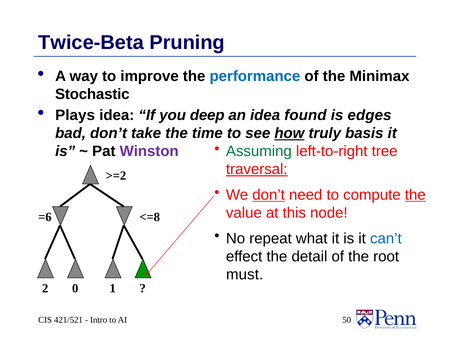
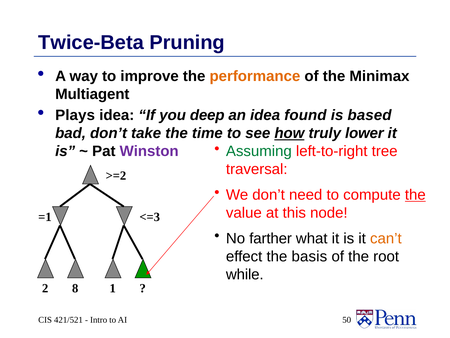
performance colour: blue -> orange (255, 76)
Stochastic: Stochastic -> Multiagent (92, 94)
edges: edges -> based (370, 115)
basis: basis -> lower (364, 133)
traversal underline: present -> none (257, 169)
don’t underline: present -> none (269, 195)
=6: =6 -> =1 (45, 217)
<=8: <=8 -> <=3 (150, 217)
repeat: repeat -> farther (271, 238)
can’t colour: blue -> orange (386, 238)
detail: detail -> basis (309, 256)
must: must -> while (245, 274)
0: 0 -> 8 (75, 288)
